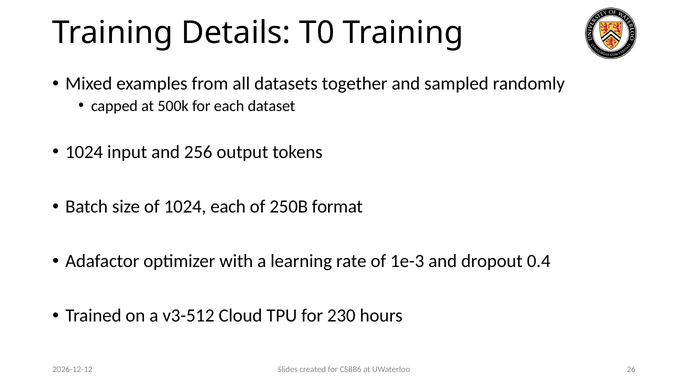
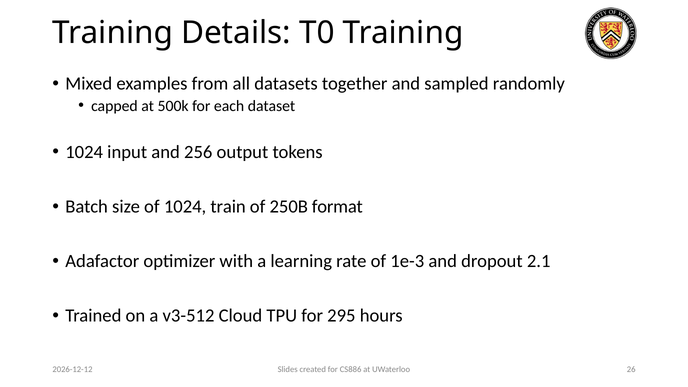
1024 each: each -> train (228, 207)
0.4: 0.4 -> 2.1 (539, 261)
230: 230 -> 295 (341, 316)
